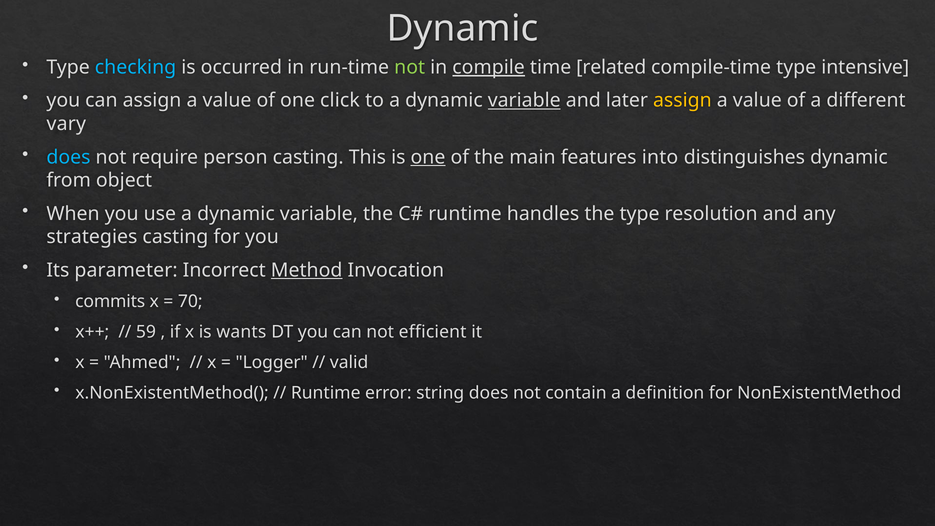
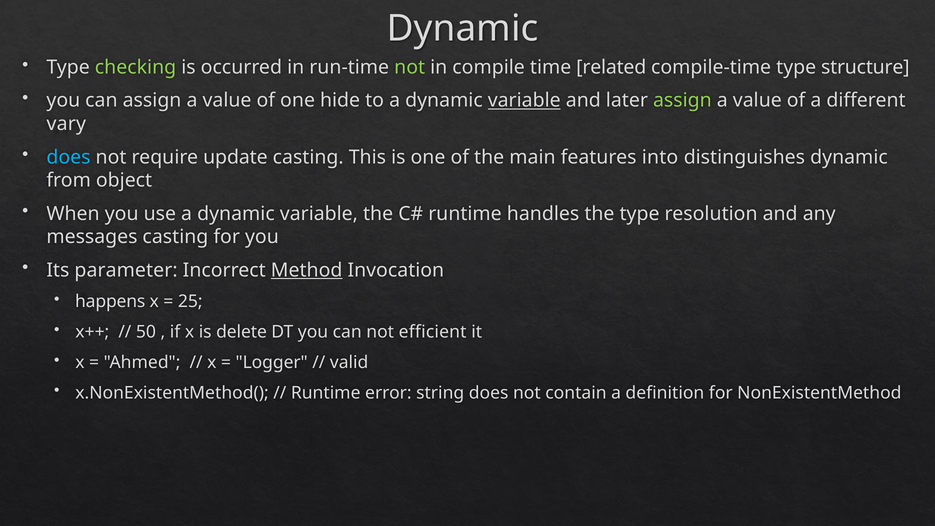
checking colour: light blue -> light green (136, 67)
compile underline: present -> none (489, 67)
intensive: intensive -> structure (865, 67)
click: click -> hide (340, 101)
assign colour: yellow -> light green (682, 101)
person: person -> update (235, 157)
one underline: present -> none (428, 157)
strategies: strategies -> messages (92, 237)
commits: commits -> happens (110, 302)
70: 70 -> 25 (190, 302)
59: 59 -> 50 (146, 332)
wants: wants -> delete (242, 332)
